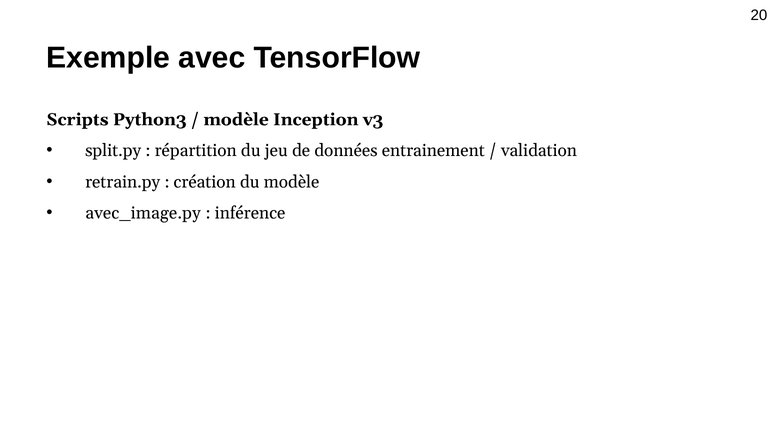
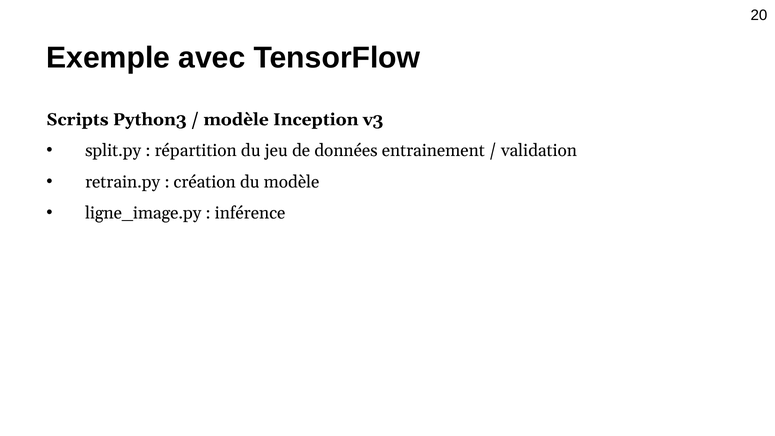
avec_image.py: avec_image.py -> ligne_image.py (143, 213)
